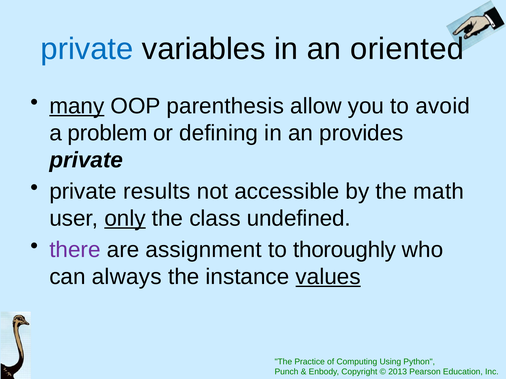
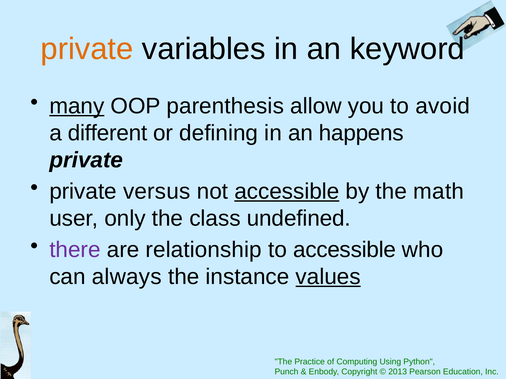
private colour: blue -> orange (87, 49)
oriented: oriented -> keyword (407, 49)
problem: problem -> different (108, 133)
provides: provides -> happens (361, 133)
results: results -> versus (157, 192)
accessible underline: none -> present (287, 192)
only underline: present -> none (125, 219)
assignment: assignment -> relationship (204, 250)
to thoroughly: thoroughly -> accessible (345, 250)
